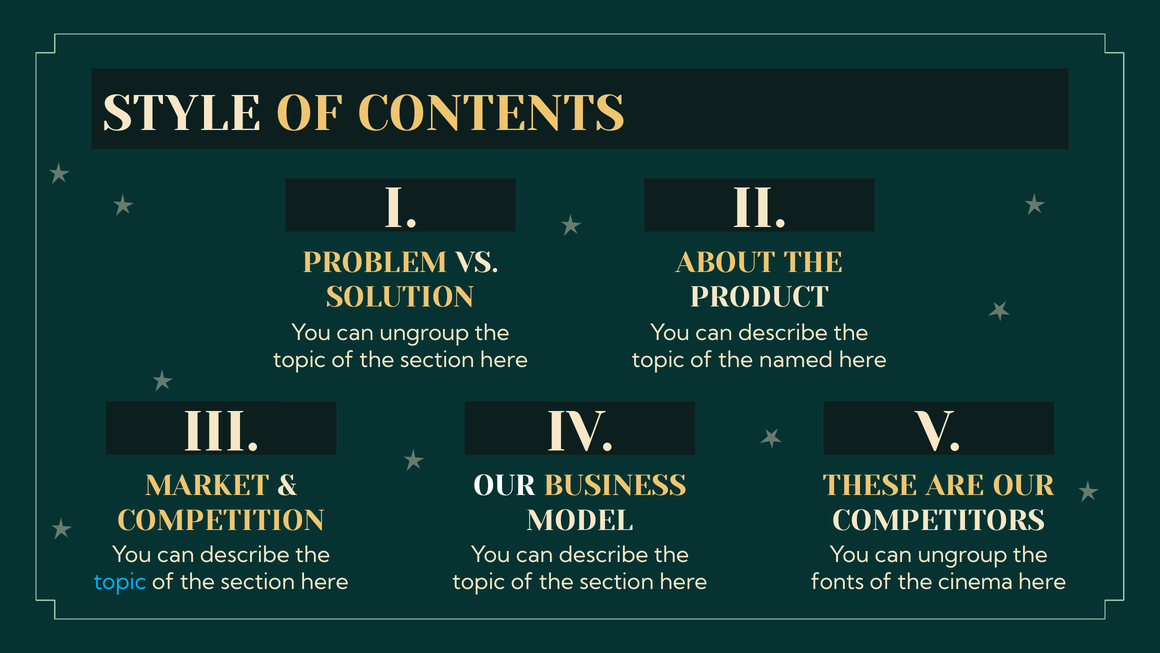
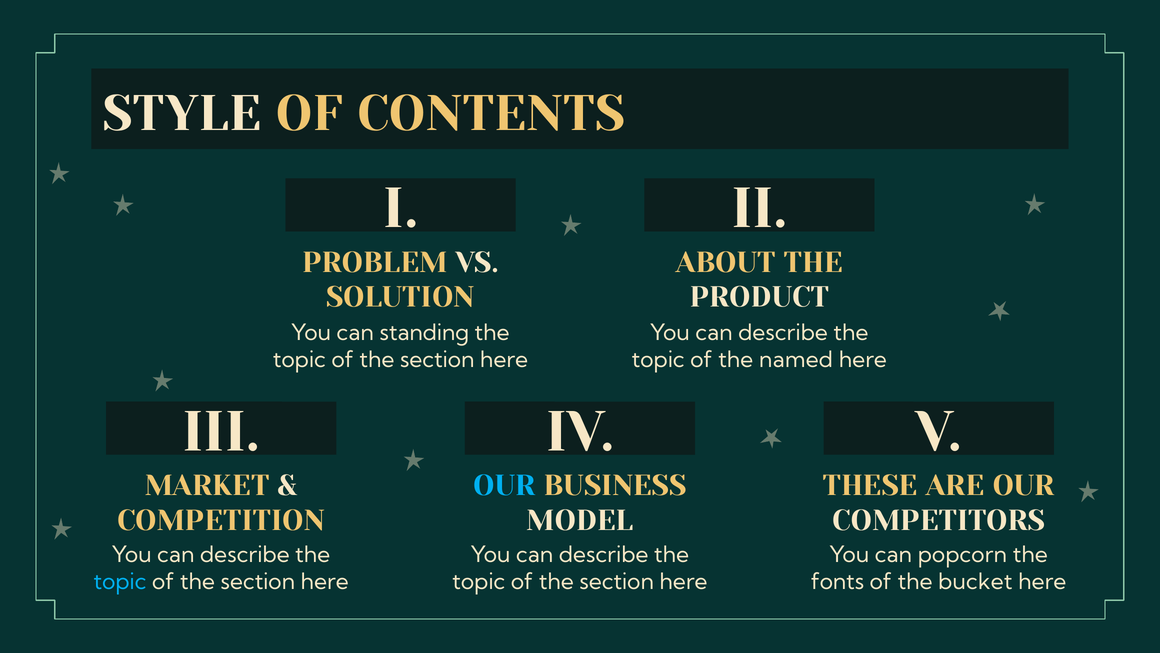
ungroup: ungroup -> standing (424, 333)
OUR colour: white -> light blue (505, 486)
ungroup: ungroup -> popcorn (962, 554)
cinema: cinema -> bucket (975, 581)
